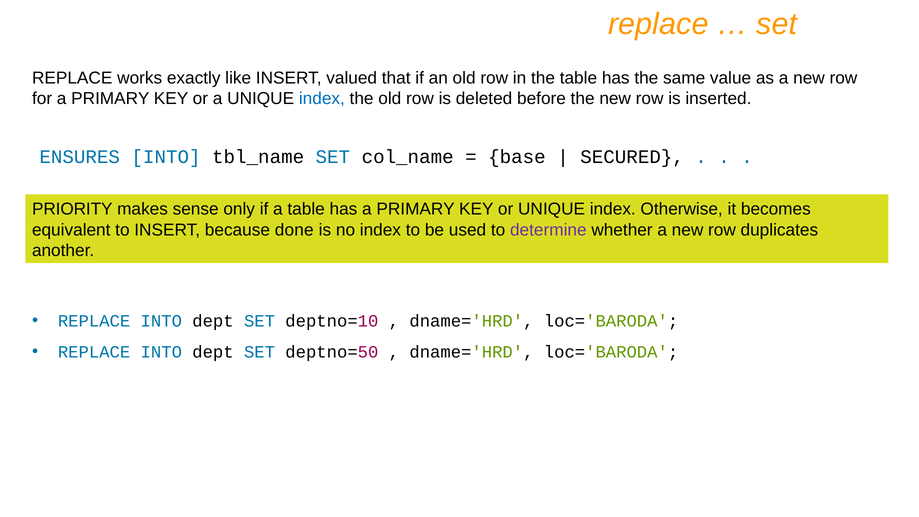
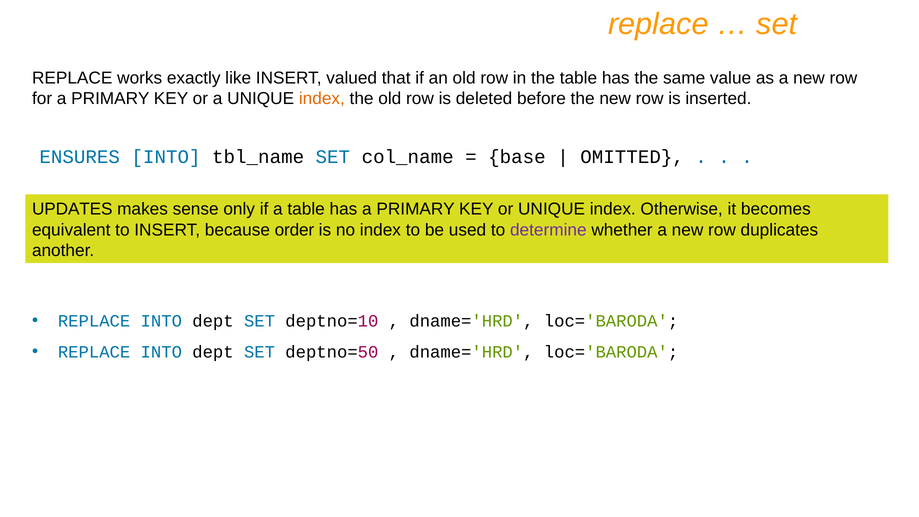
index colour: blue -> orange (322, 99)
SECURED: SECURED -> OMITTED (632, 157)
PRIORITY: PRIORITY -> UPDATES (72, 209)
done: done -> order (294, 230)
